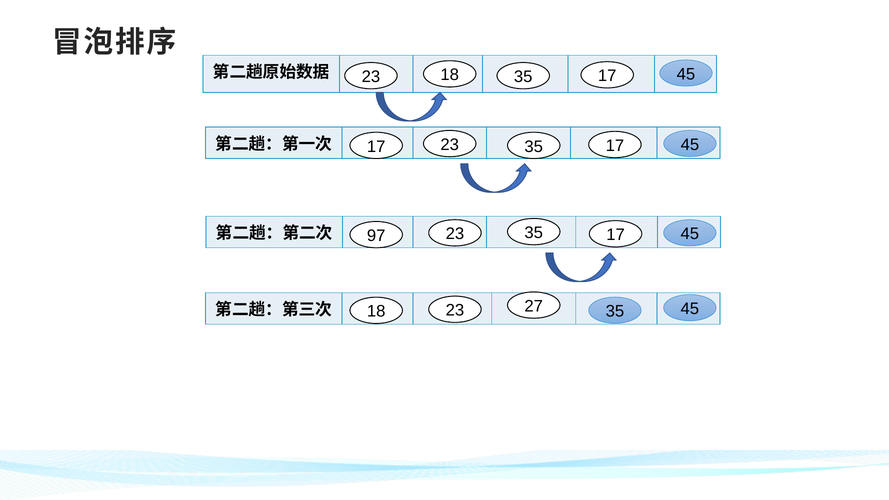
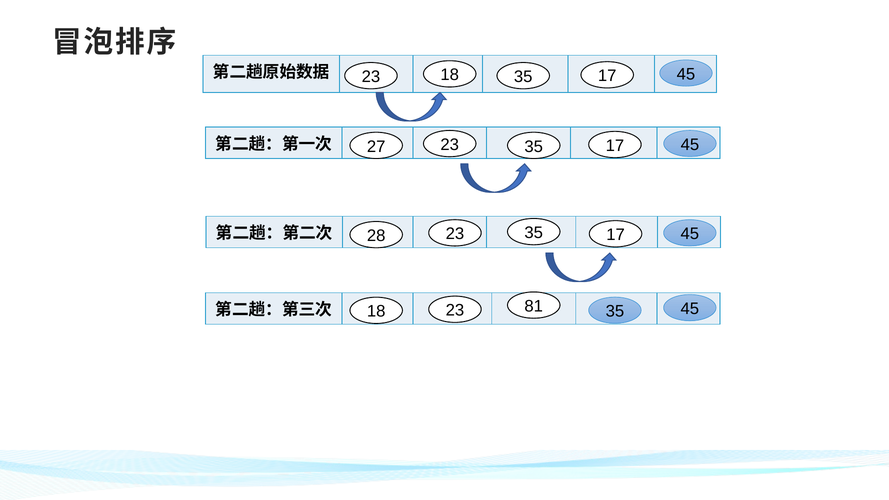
17: 17 -> 27 (376, 147)
97: 97 -> 28 (376, 236)
27: 27 -> 81 (534, 306)
